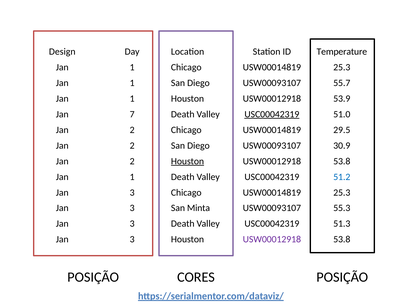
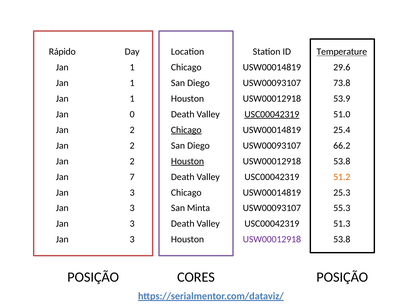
Design: Design -> Rápido (62, 52)
Temperature underline: none -> present (342, 52)
1 Chicago USW00014819 25.3: 25.3 -> 29.6 (342, 67)
55.7: 55.7 -> 73.8 (342, 83)
7: 7 -> 0 (132, 114)
Chicago underline: none -> present (186, 130)
29.5: 29.5 -> 25.4 (342, 130)
30.9: 30.9 -> 66.2 (342, 146)
1: 1 -> 7 (132, 177)
51.2 colour: blue -> orange (342, 177)
